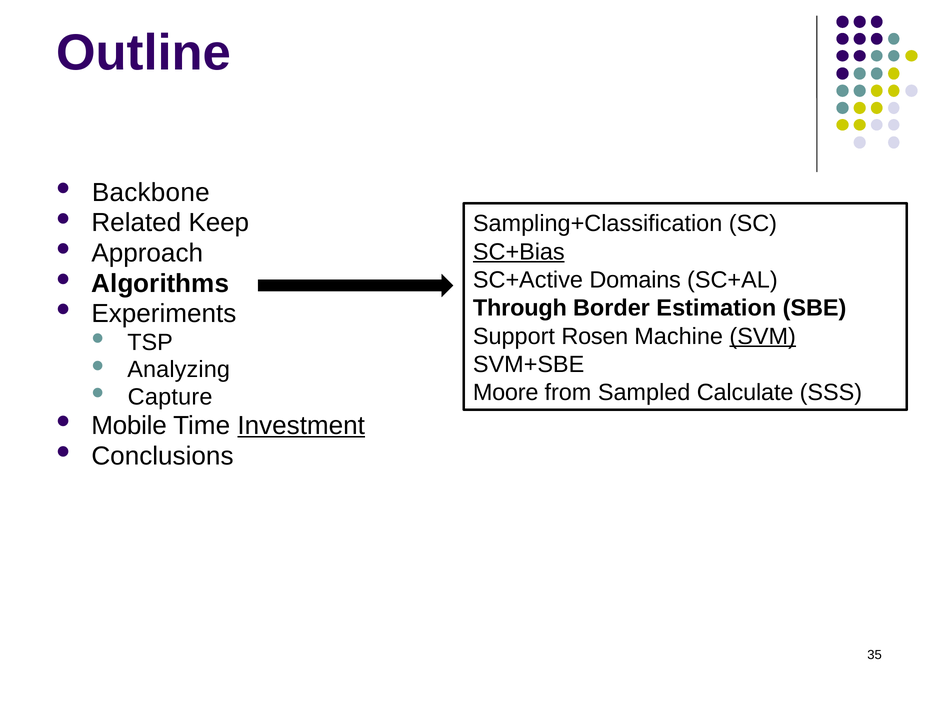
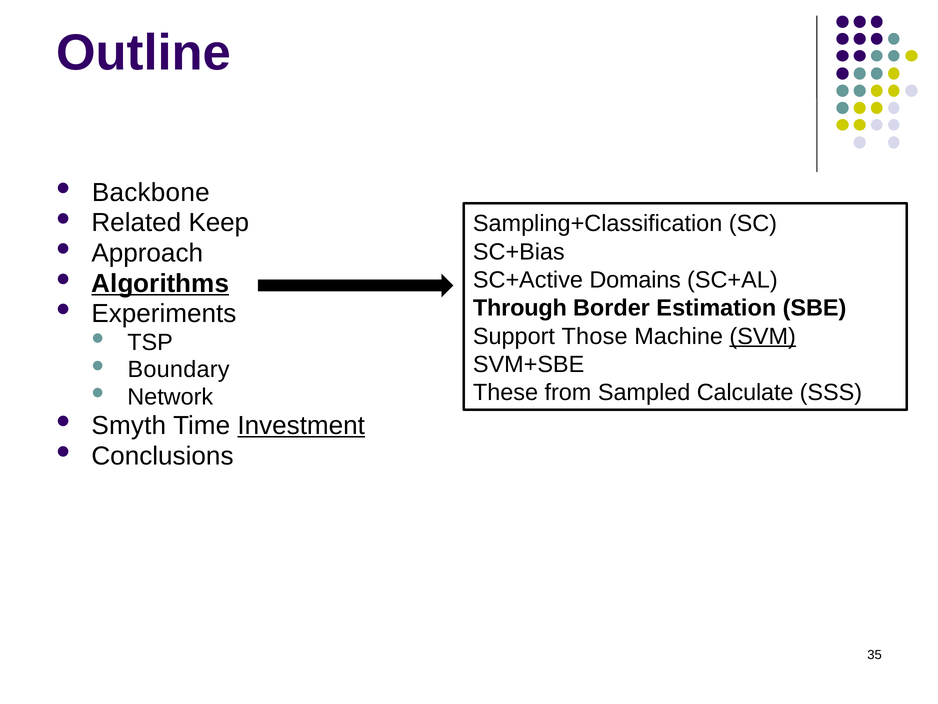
SC+Bias underline: present -> none (519, 252)
Algorithms underline: none -> present (160, 283)
Rosen: Rosen -> Those (595, 336)
Analyzing: Analyzing -> Boundary (179, 369)
Moore: Moore -> These (506, 392)
Capture: Capture -> Network (170, 396)
Mobile: Mobile -> Smyth (129, 425)
